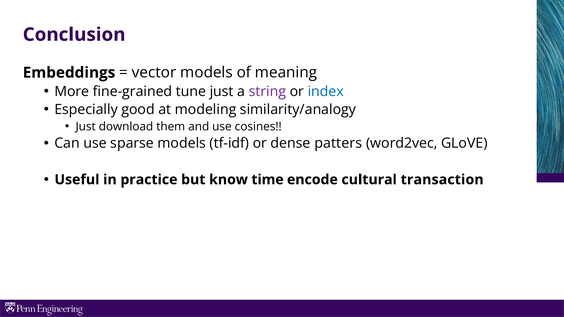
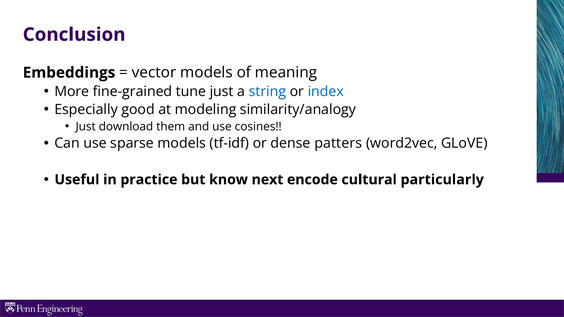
string colour: purple -> blue (267, 92)
time: time -> next (267, 180)
transaction: transaction -> particularly (442, 180)
